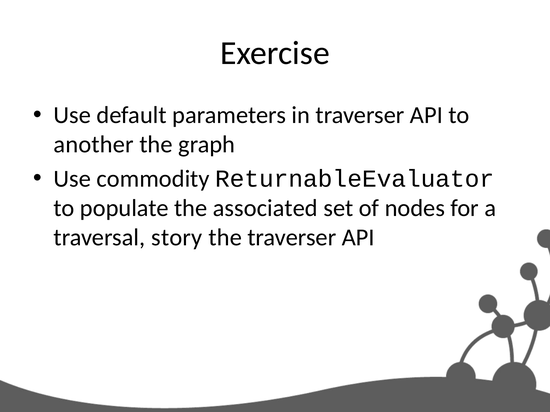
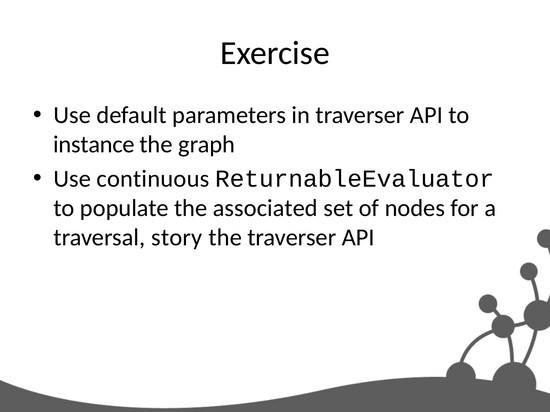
another: another -> instance (94, 145)
commodity: commodity -> continuous (153, 179)
